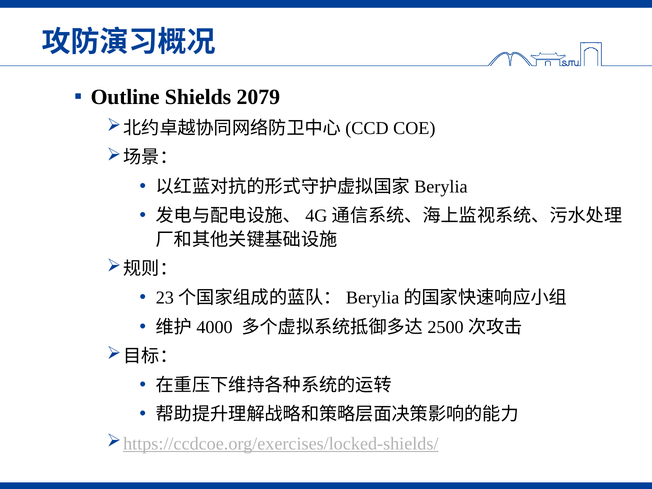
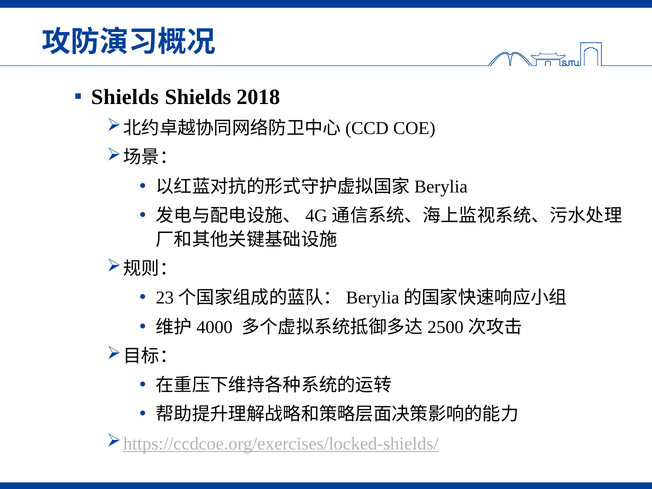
Outline: Outline -> Shields (125, 97)
2079: 2079 -> 2018 (258, 97)
